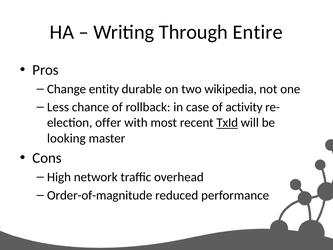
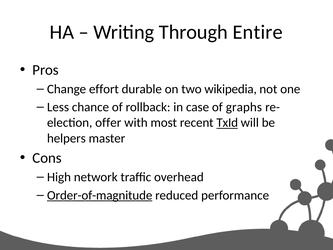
entity: entity -> effort (104, 89)
activity: activity -> graphs (244, 107)
looking: looking -> helpers (66, 138)
Order-of-magnitude underline: none -> present (100, 195)
